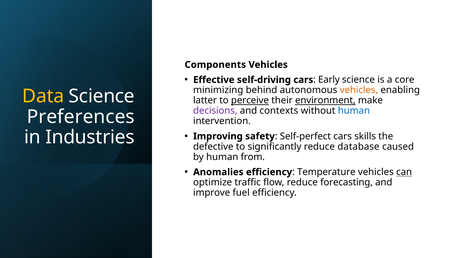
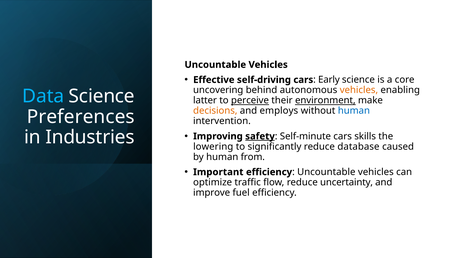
Components: Components -> Uncountable (215, 65)
minimizing: minimizing -> uncovering (218, 90)
Data colour: yellow -> light blue (43, 96)
decisions colour: purple -> orange (215, 111)
contexts: contexts -> employs (279, 111)
safety underline: none -> present (260, 136)
Self-perfect: Self-perfect -> Self-minute (305, 136)
defective: defective -> lowering (213, 147)
Anomalies: Anomalies -> Important (218, 172)
Temperature: Temperature -> Uncountable (326, 172)
can underline: present -> none (404, 172)
forecasting: forecasting -> uncertainty (347, 183)
